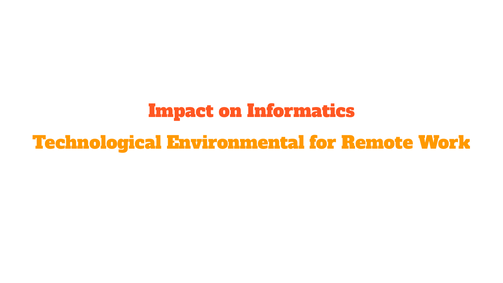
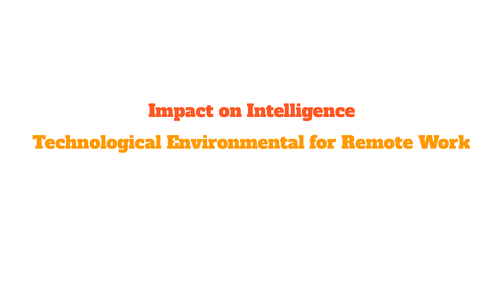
Informatics: Informatics -> Intelligence (301, 111)
